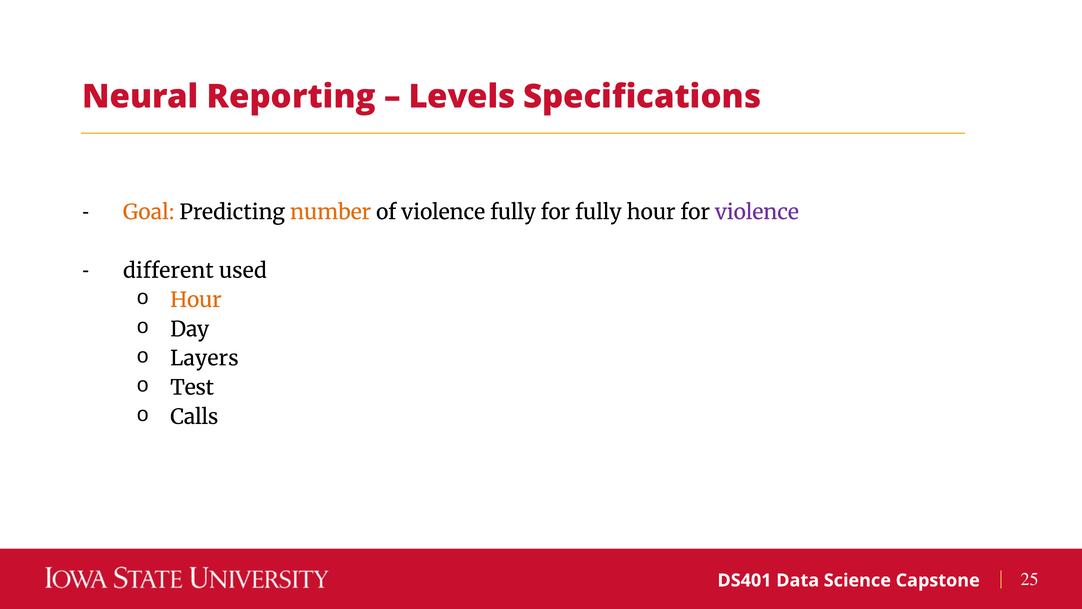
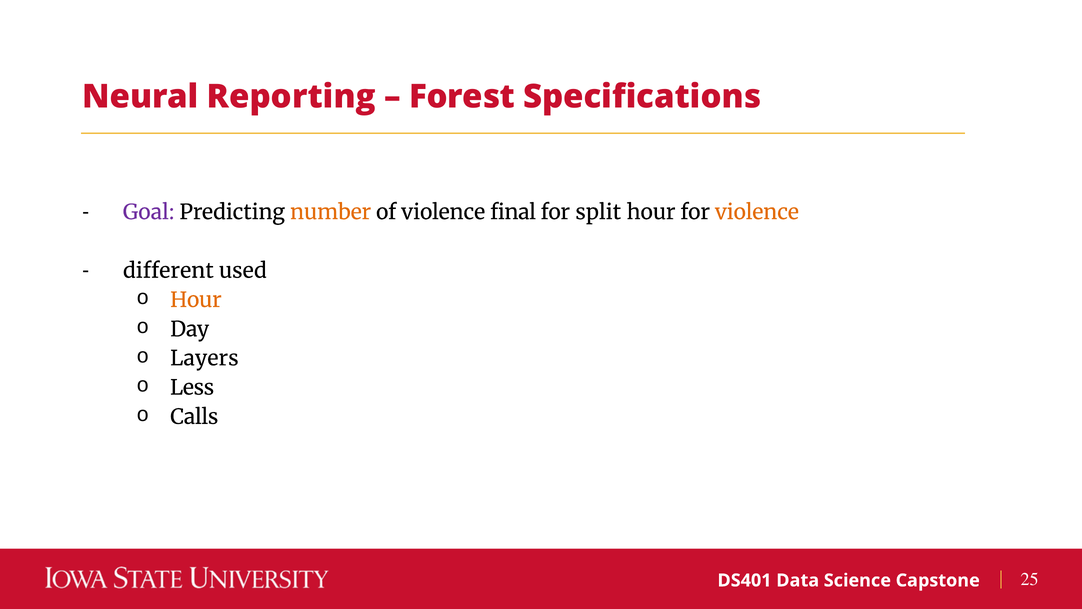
Levels: Levels -> Forest (462, 97)
Goal colour: orange -> purple (149, 212)
violence fully: fully -> final (513, 212)
for fully: fully -> split (598, 212)
violence colour: purple -> orange (757, 212)
Test: Test -> Less (192, 387)
